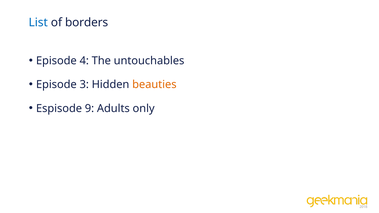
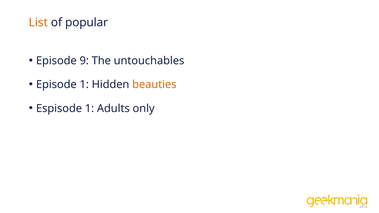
List colour: blue -> orange (38, 23)
borders: borders -> popular (87, 23)
4: 4 -> 9 (84, 61)
Episode 3: 3 -> 1 (84, 85)
Espisode 9: 9 -> 1 (89, 109)
